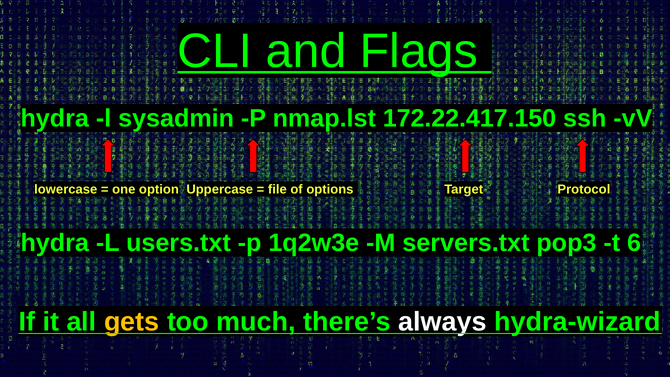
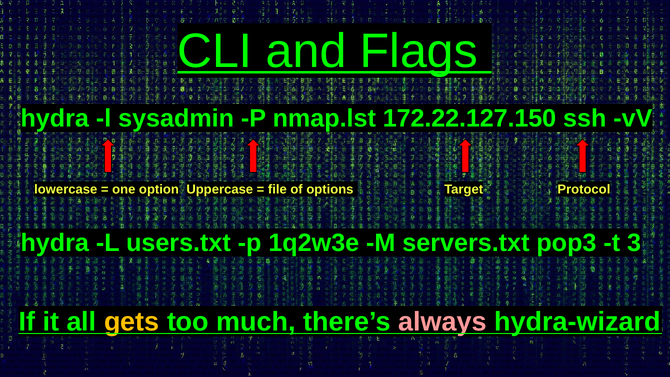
172.22.417.150: 172.22.417.150 -> 172.22.127.150 (470, 118)
6: 6 -> 3 (634, 243)
always colour: white -> pink (443, 322)
